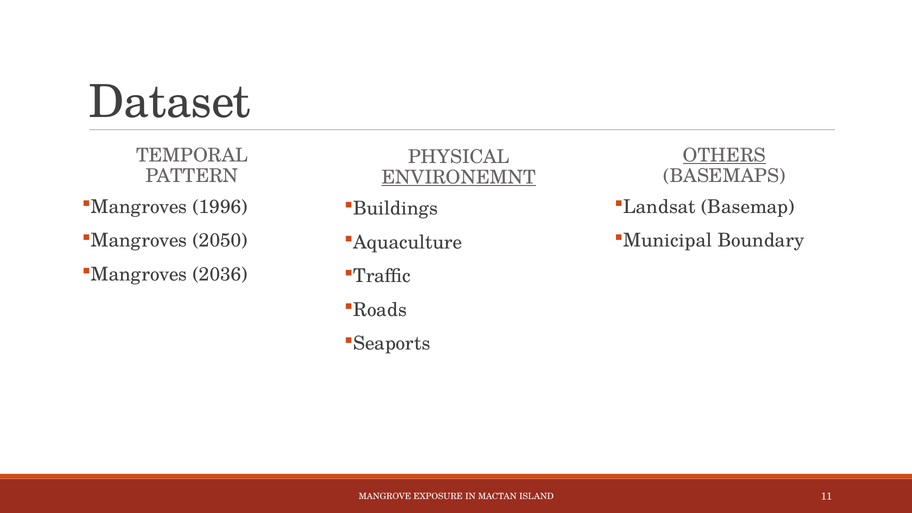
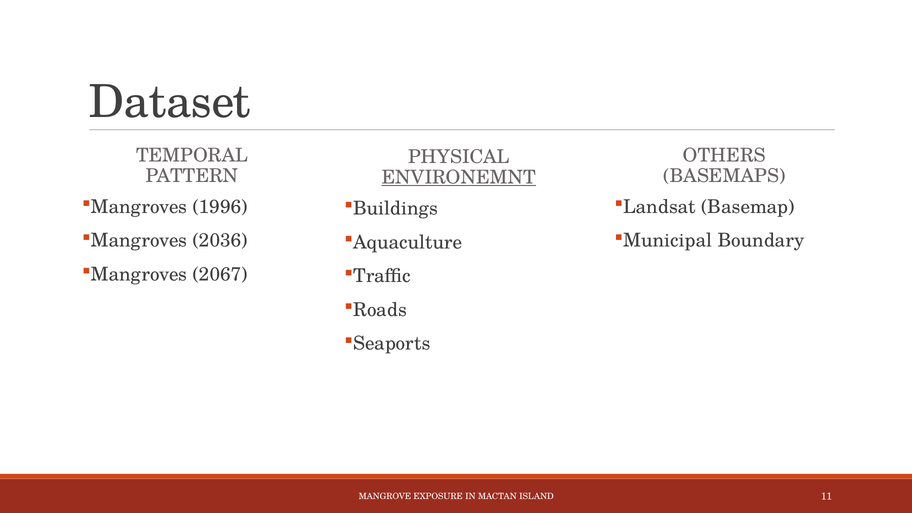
OTHERS underline: present -> none (724, 155)
2050: 2050 -> 2036 (220, 241)
2036: 2036 -> 2067 (220, 274)
